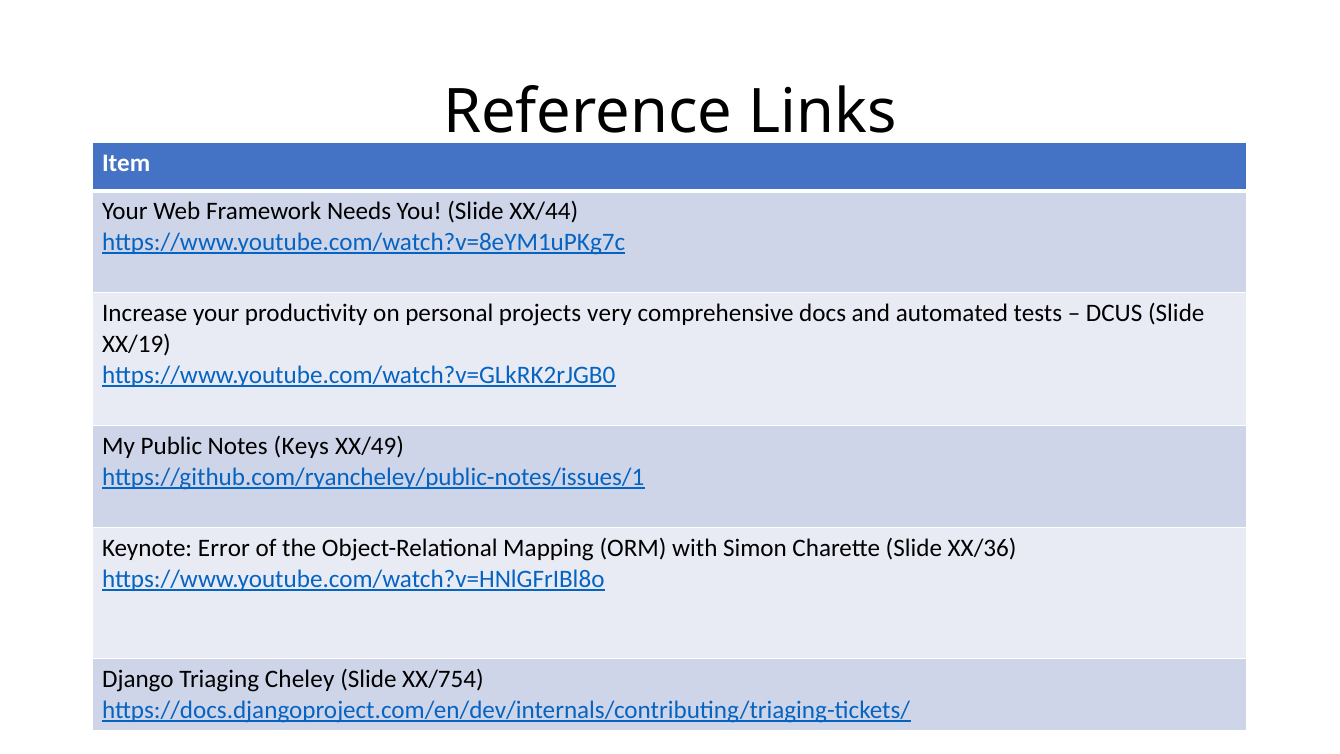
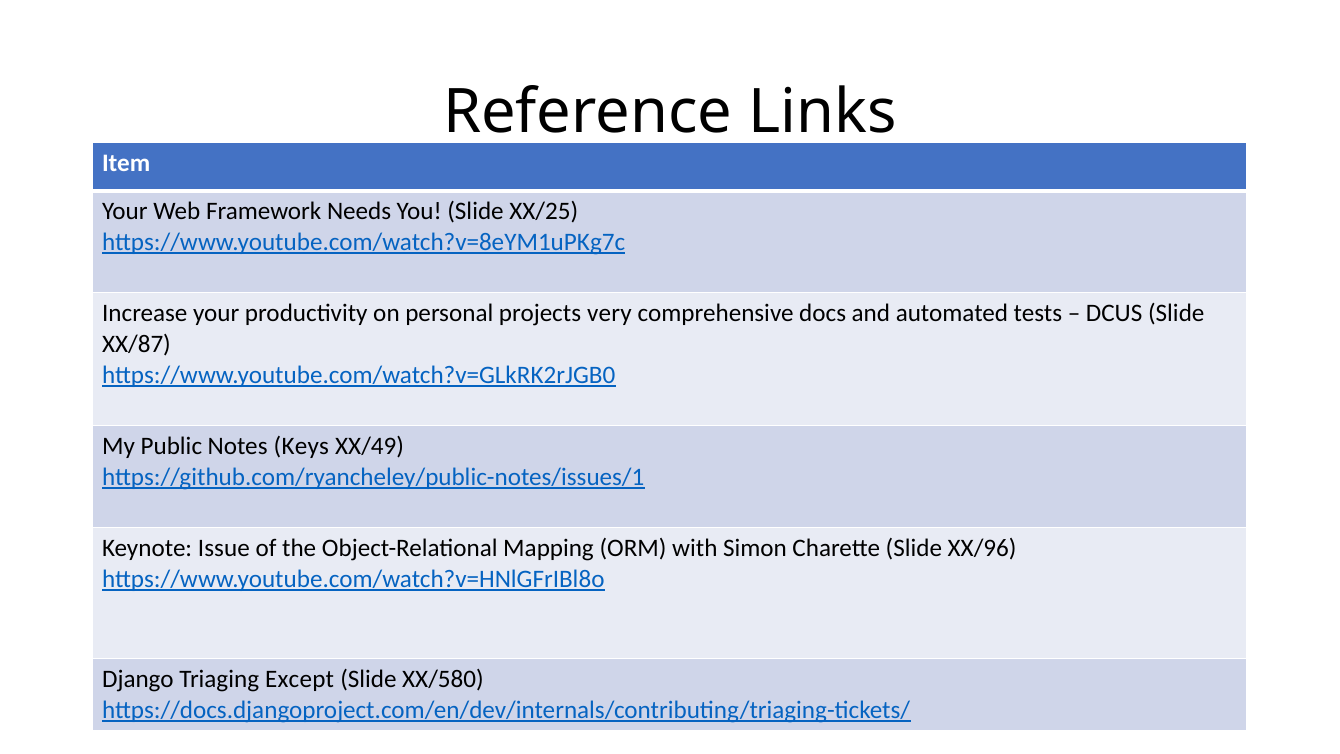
XX/44: XX/44 -> XX/25 (544, 211)
XX/19: XX/19 -> XX/87 (137, 344)
Error: Error -> Issue (224, 548)
XX/36: XX/36 -> XX/96 (982, 548)
Cheley: Cheley -> Except (300, 679)
XX/754: XX/754 -> XX/580 (443, 679)
